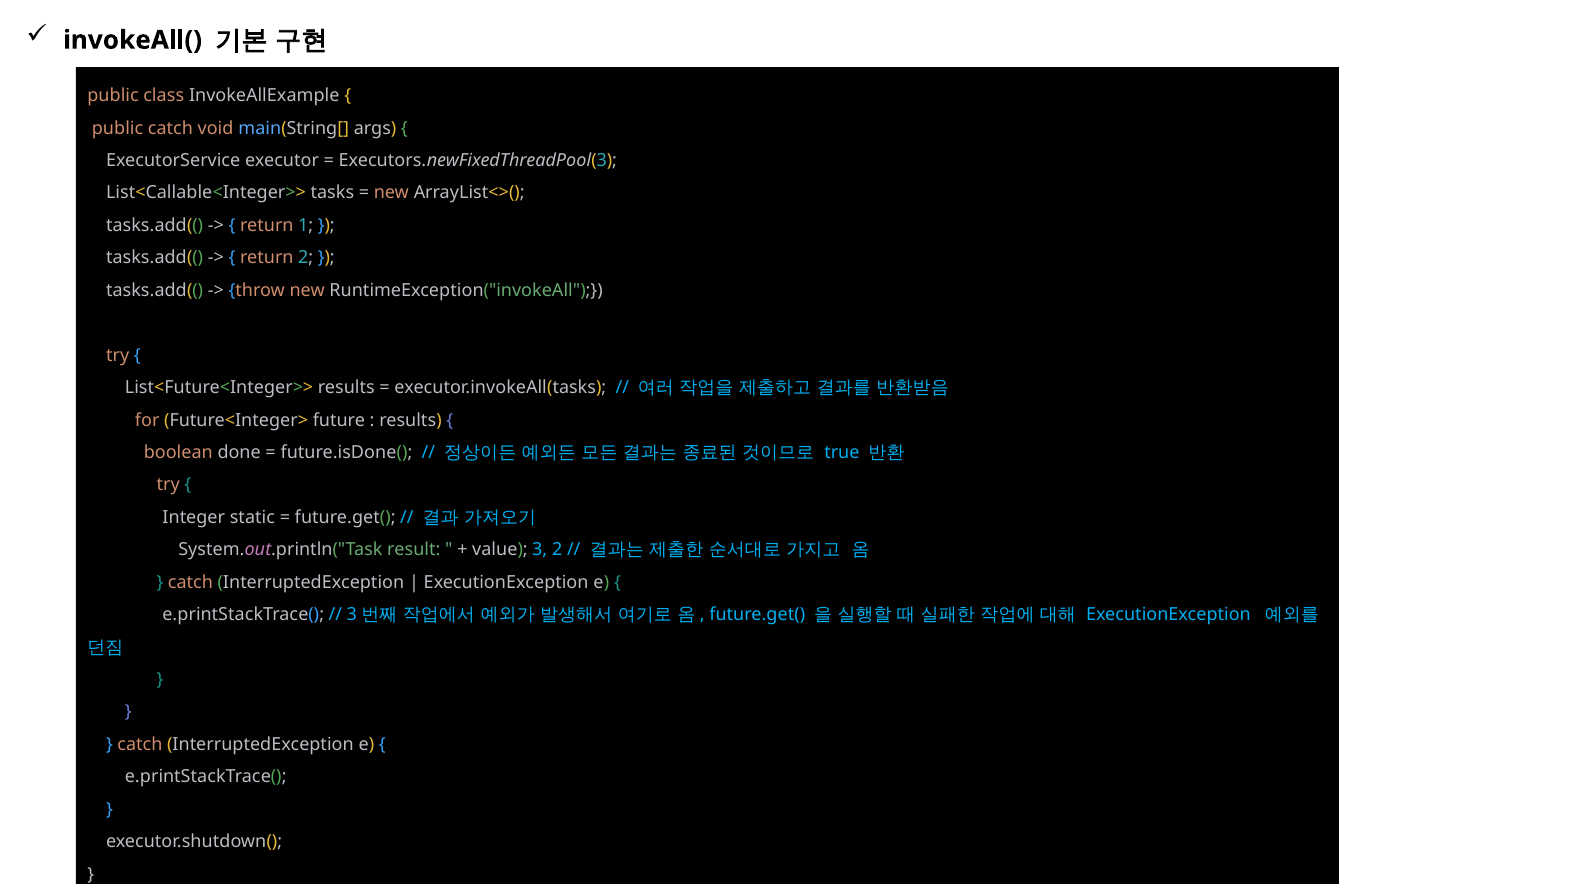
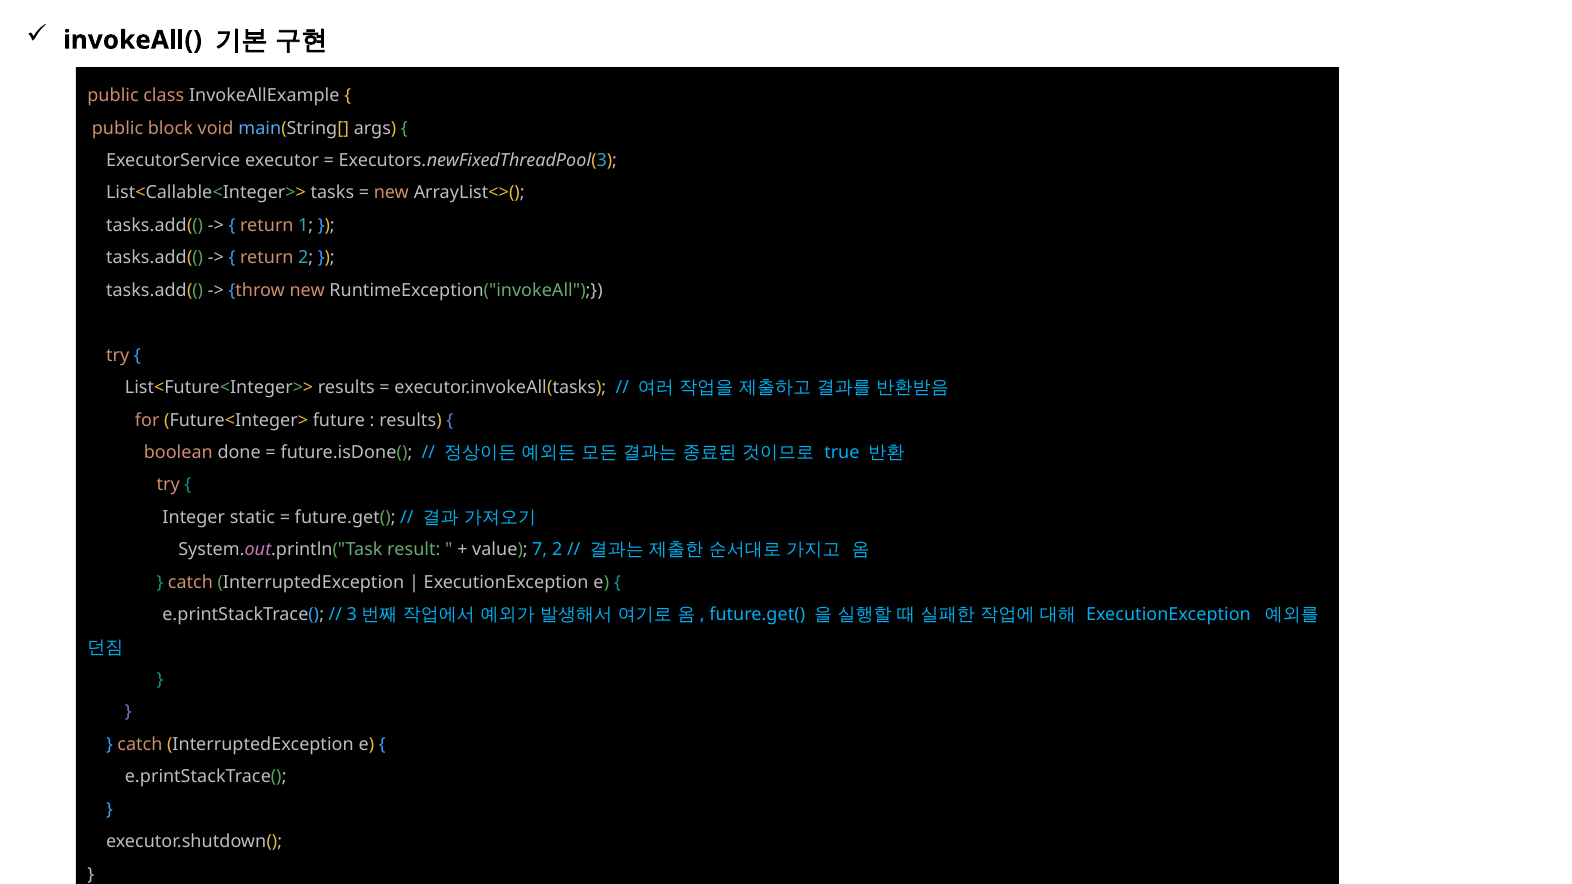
public catch: catch -> block (170, 128)
3: 3 -> 7 (540, 550)
